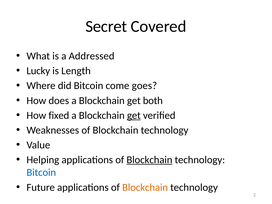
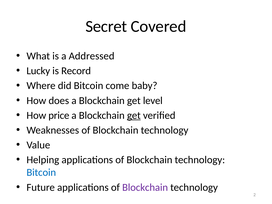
Length: Length -> Record (76, 71)
goes: goes -> baby (145, 86)
both: both -> level (153, 101)
fixed: fixed -> price (59, 115)
Blockchain underline: present -> none (149, 160)
Blockchain colour: orange -> purple (145, 187)
